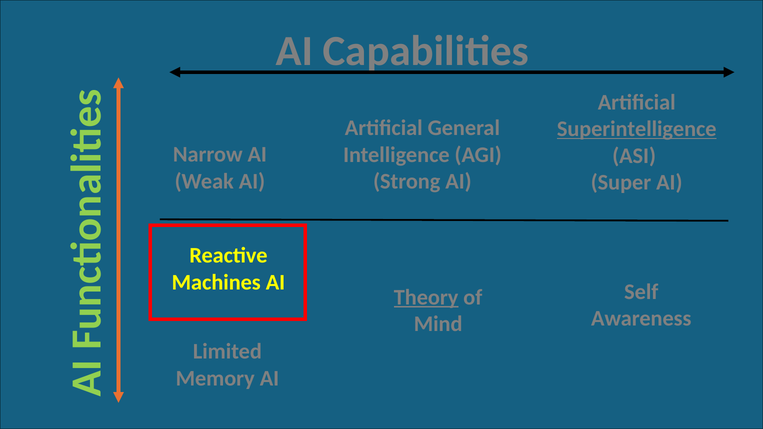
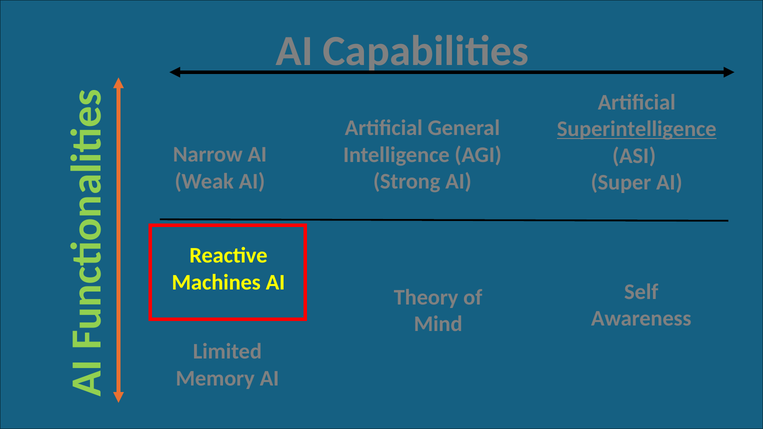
Theory underline: present -> none (426, 297)
